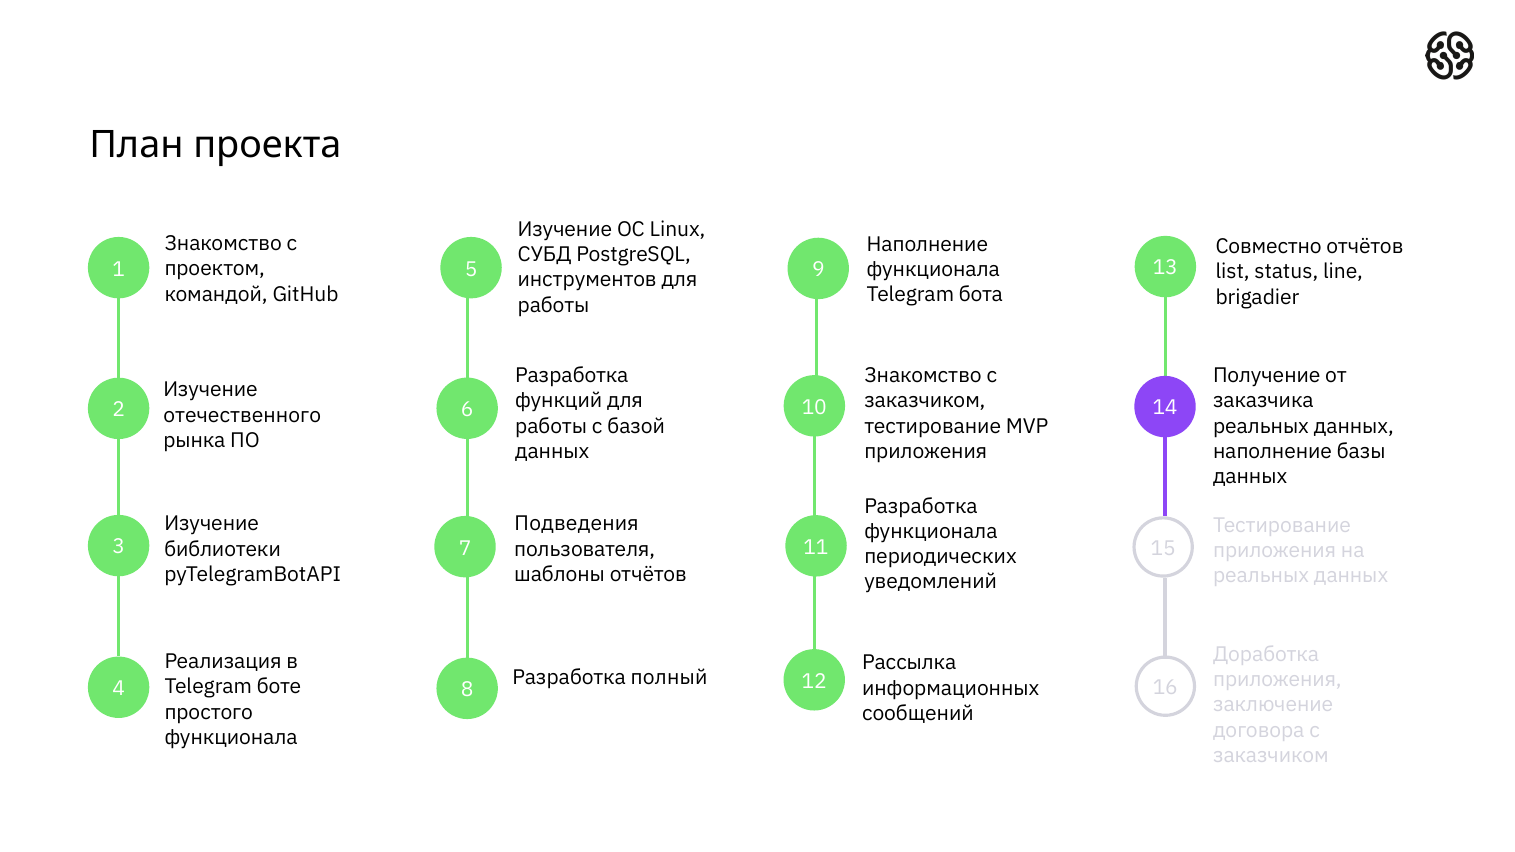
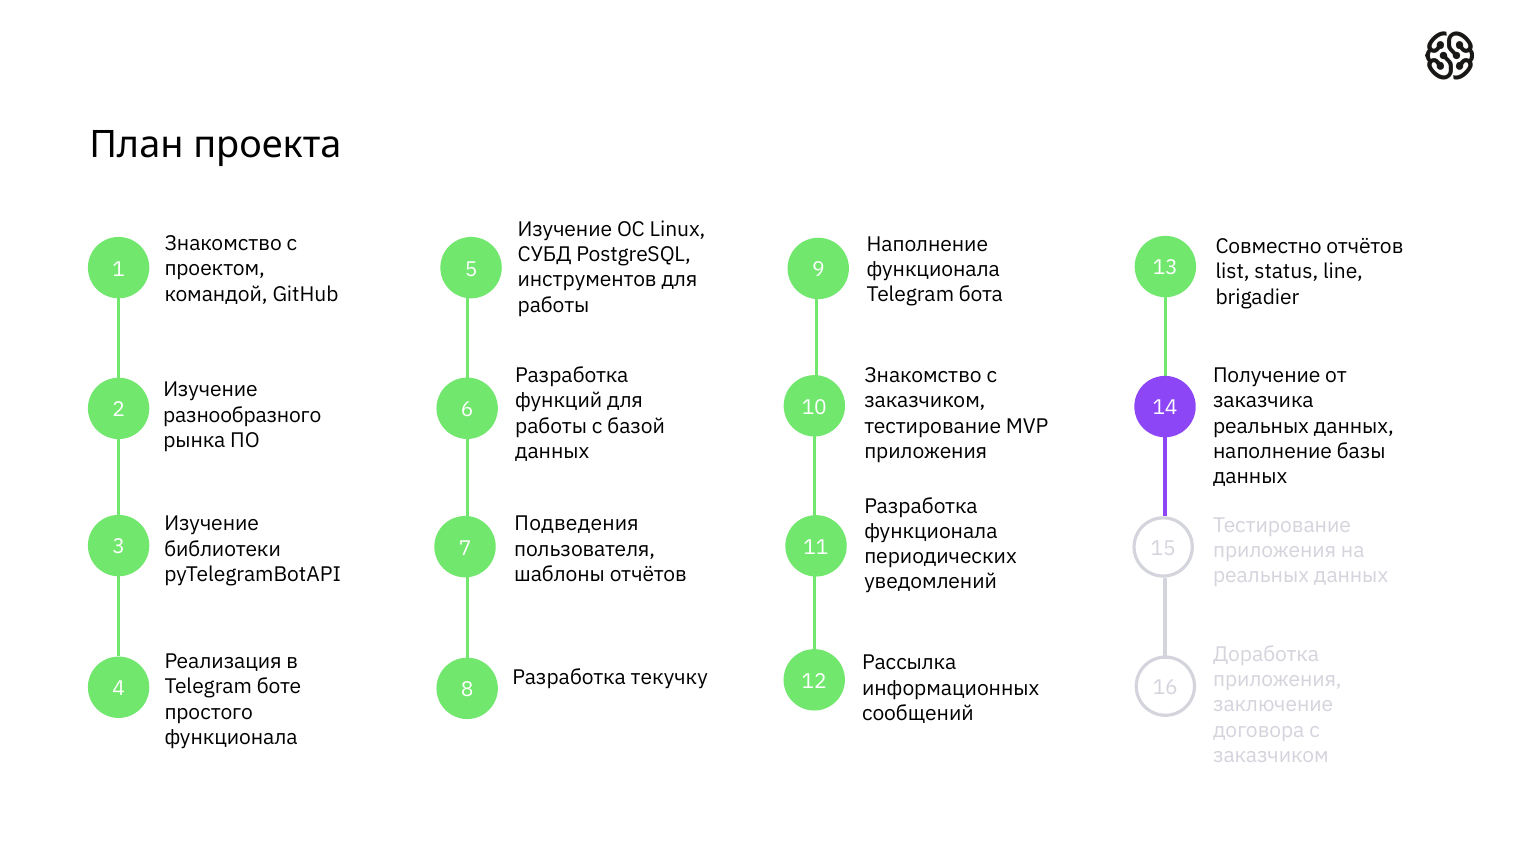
отечественного: отечественного -> разнообразного (242, 415)
полный: полный -> текучку (669, 678)
